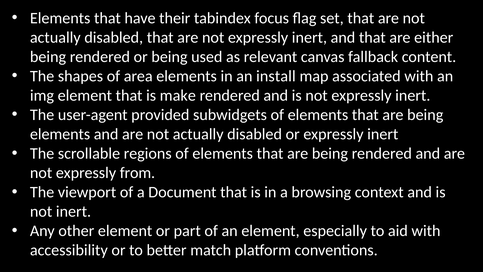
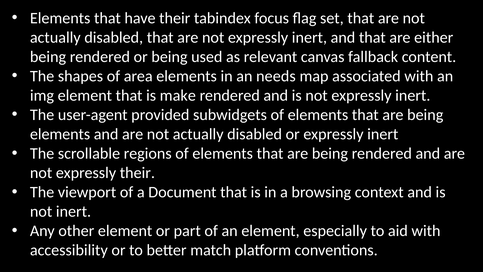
install: install -> needs (276, 76)
expressly from: from -> their (137, 173)
